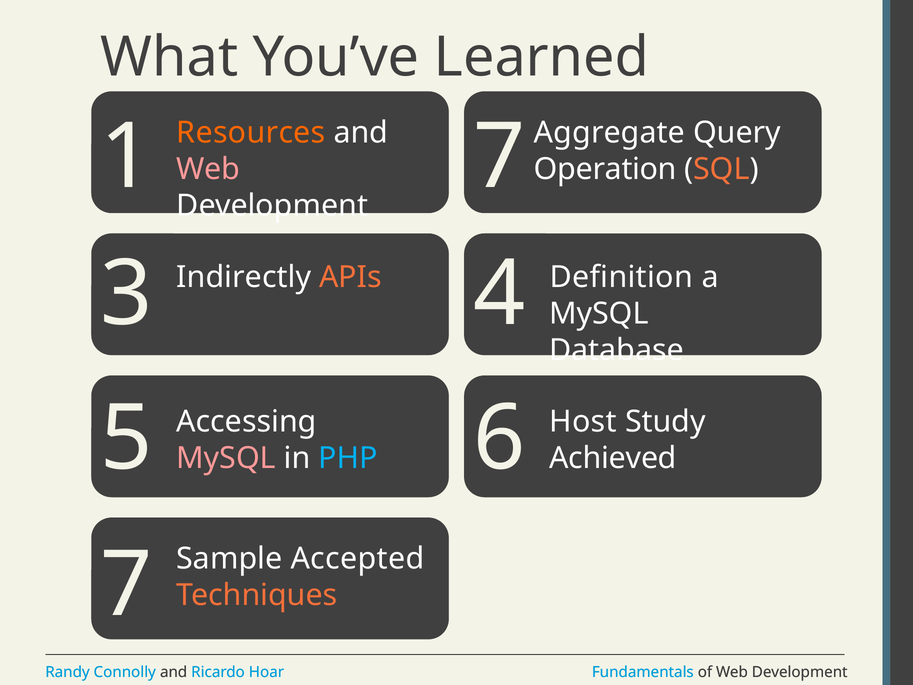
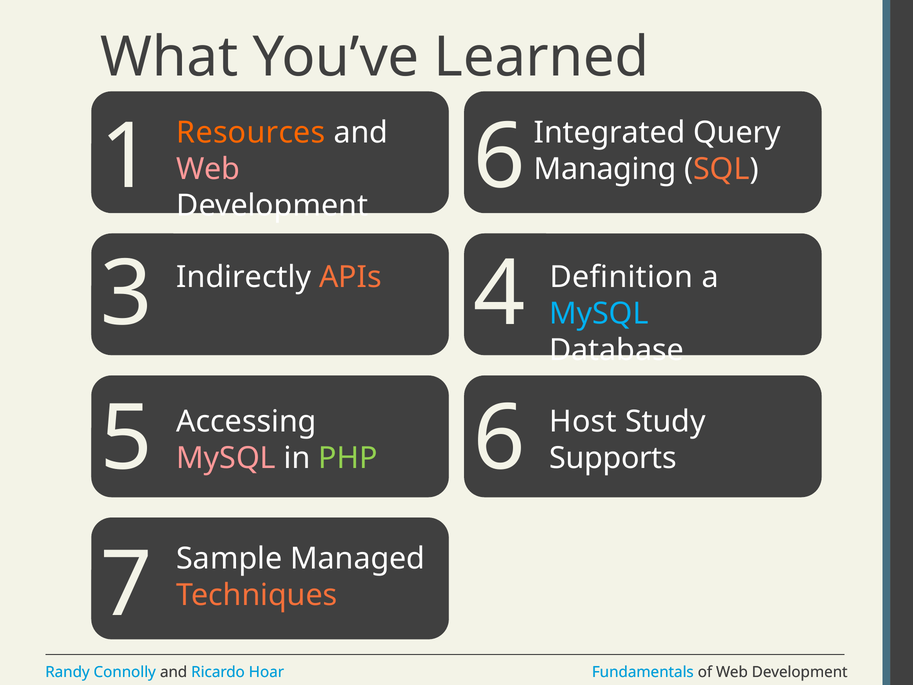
Aggregate: Aggregate -> Integrated (610, 132)
1 7: 7 -> 6 (499, 157)
Operation: Operation -> Managing (605, 169)
MySQL colour: white -> light blue (599, 313)
PHP colour: light blue -> light green (348, 458)
Achieved: Achieved -> Supports (613, 458)
Accepted: Accepted -> Managed (358, 558)
